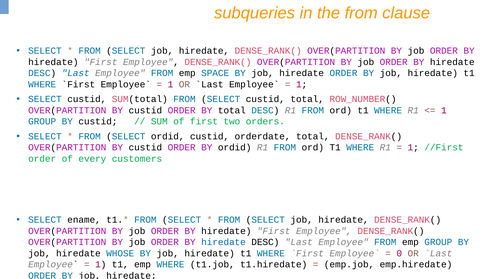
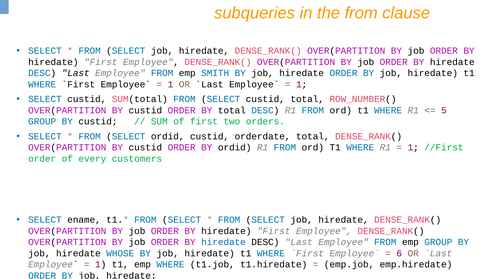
Last colour: blue -> black (76, 73)
SPACE: SPACE -> SMITH (215, 73)
1: 1 -> 5 (444, 110)
0: 0 -> 6 (399, 253)
